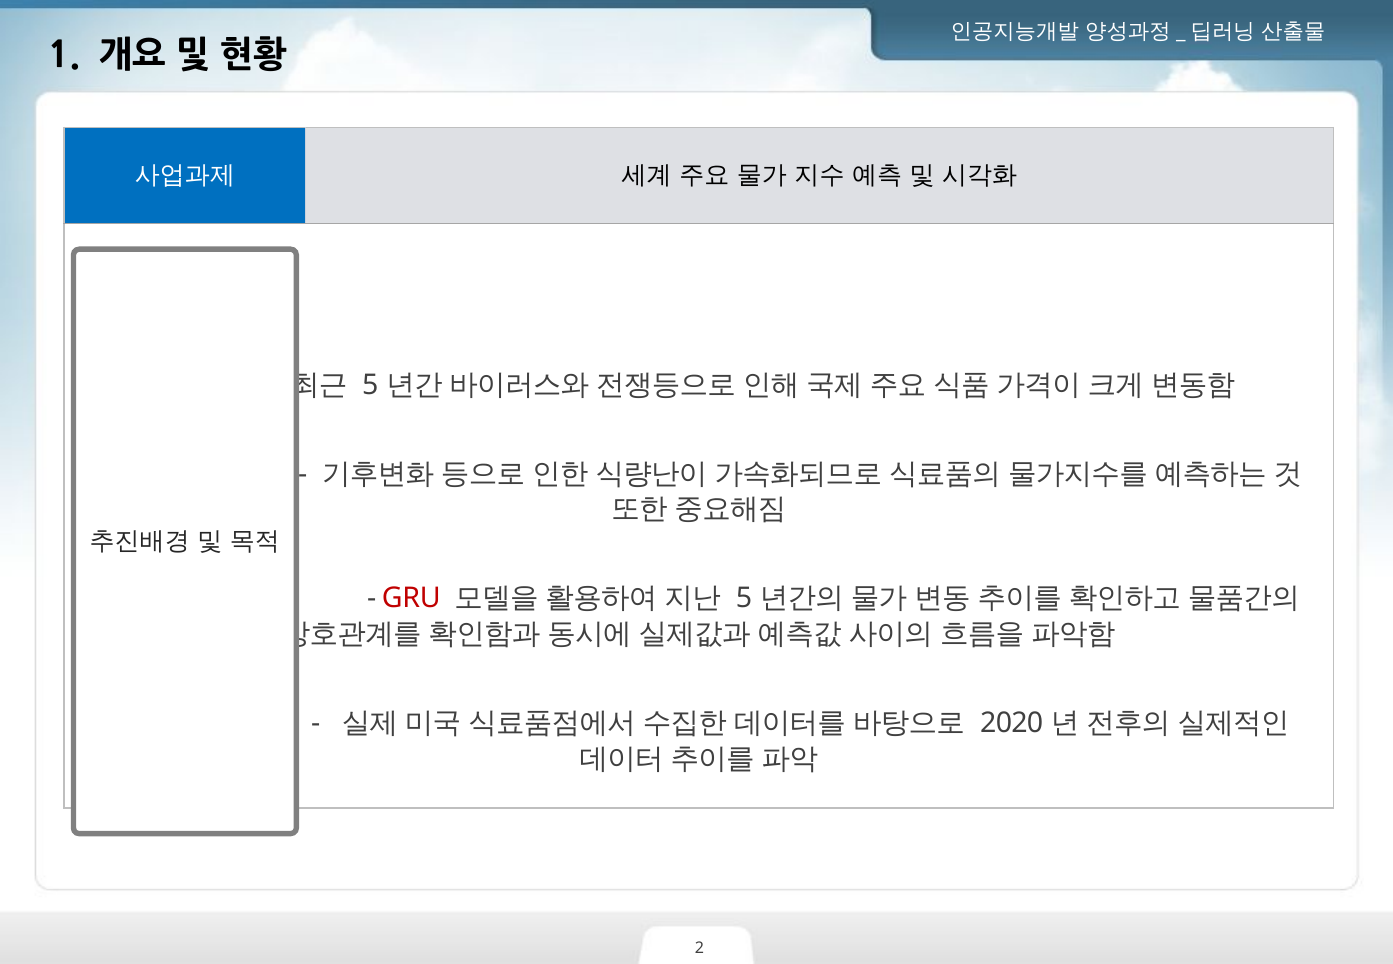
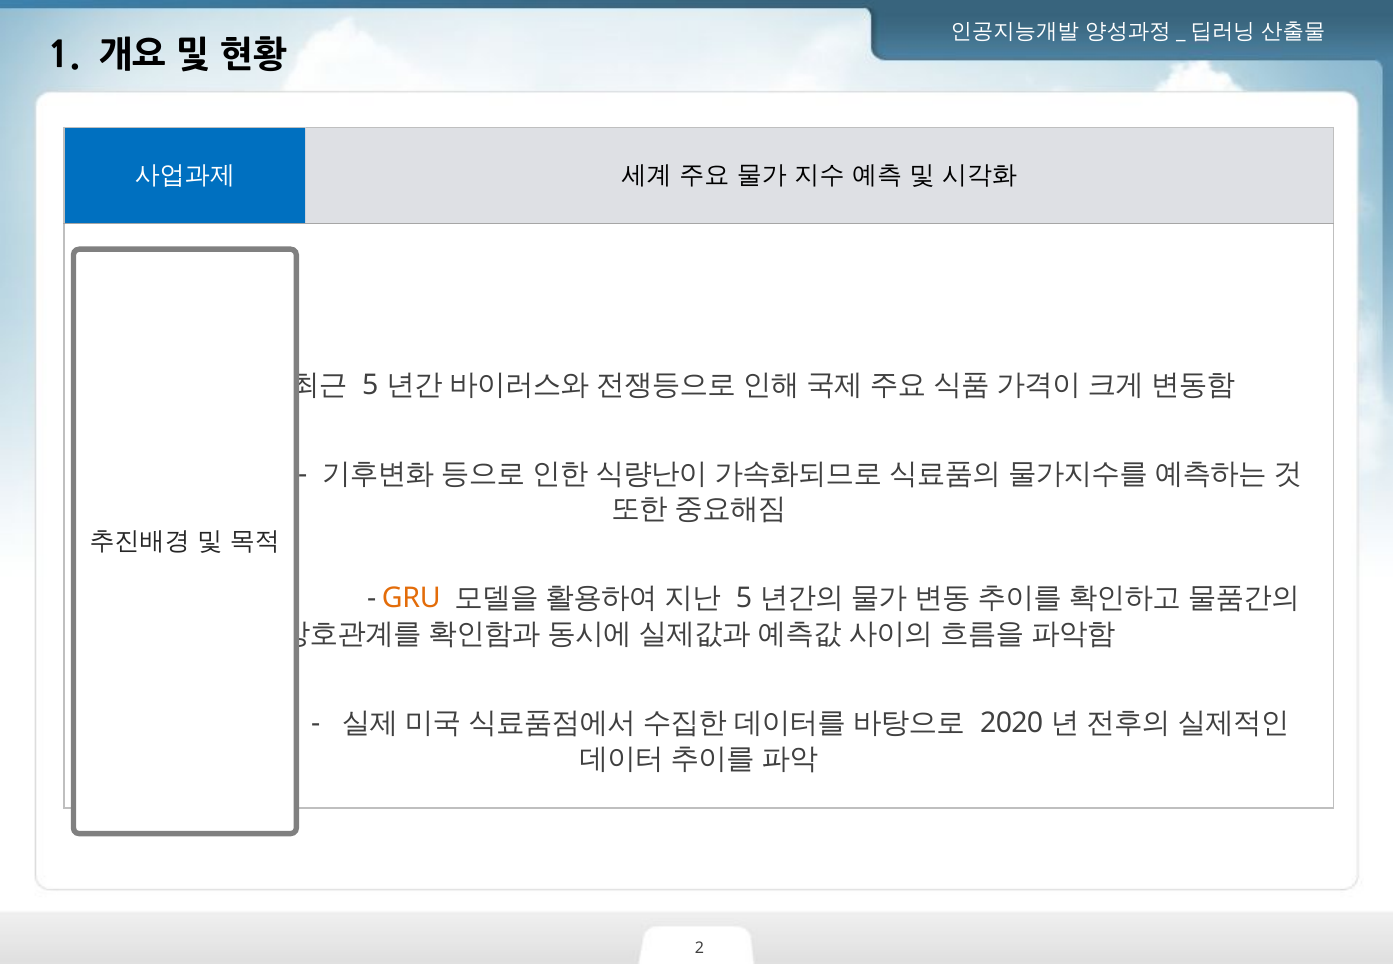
GRU colour: red -> orange (411, 599)
